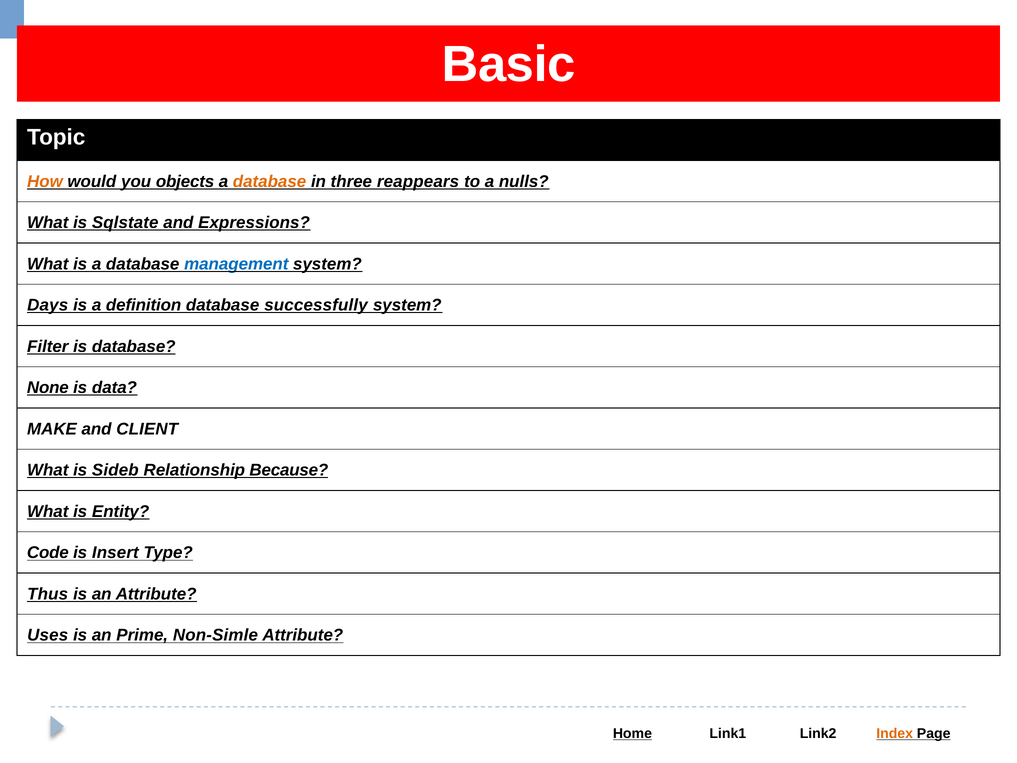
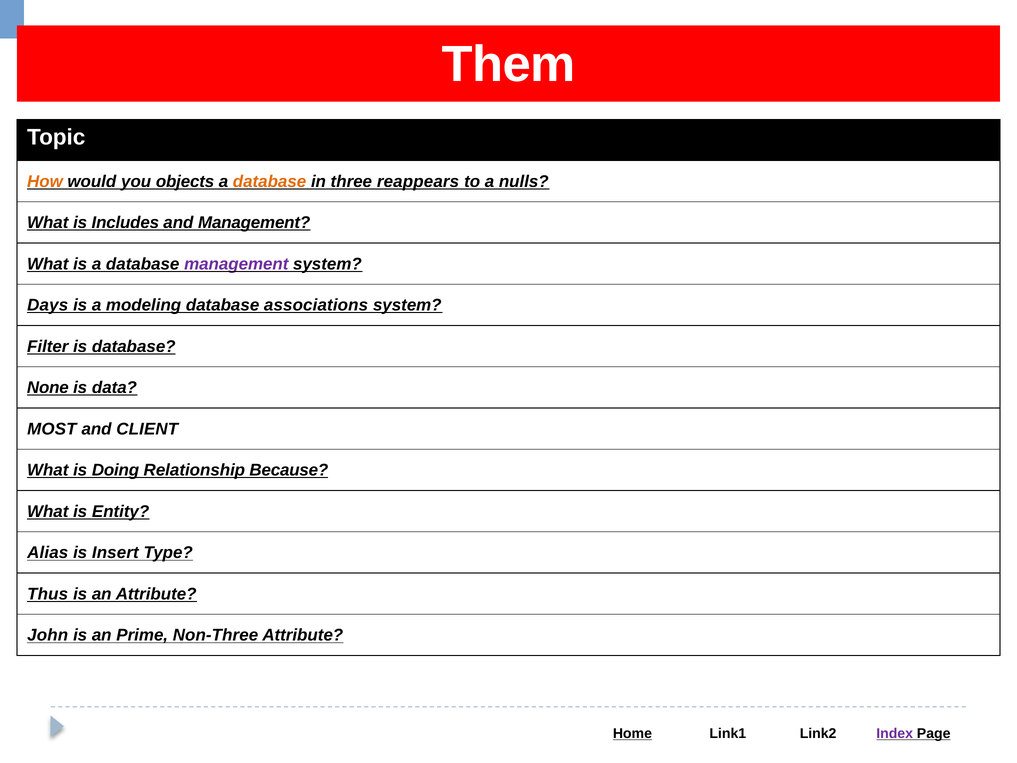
Basic: Basic -> Them (509, 64)
Sqlstate: Sqlstate -> Includes (125, 223)
and Expressions: Expressions -> Management (254, 223)
management colour: blue -> purple (236, 264)
definition: definition -> modeling (144, 305)
successfully: successfully -> associations (316, 305)
MAKE: MAKE -> MOST (52, 429)
Sideb: Sideb -> Doing (115, 470)
Code: Code -> Alias (48, 553)
Uses: Uses -> John (48, 635)
Non-Simle: Non-Simle -> Non-Three (215, 635)
Index colour: orange -> purple (895, 733)
